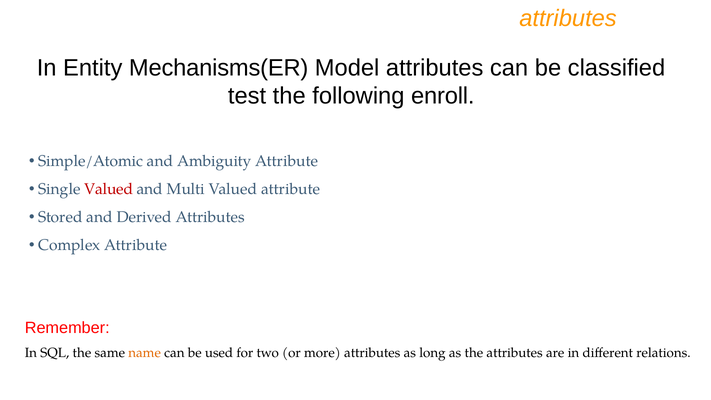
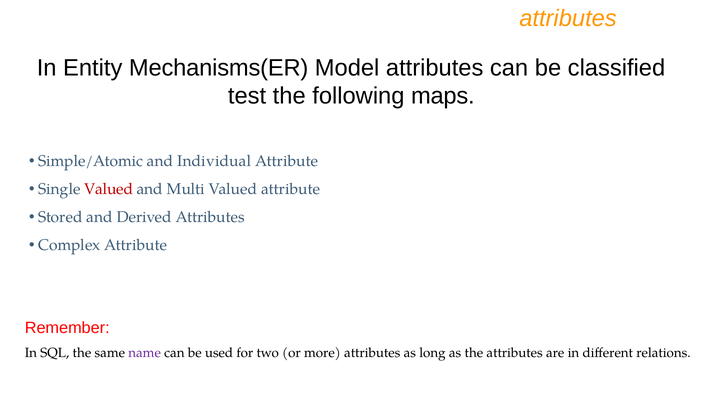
enroll: enroll -> maps (443, 96)
Ambiguity: Ambiguity -> Individual (214, 161)
name colour: orange -> purple (145, 353)
